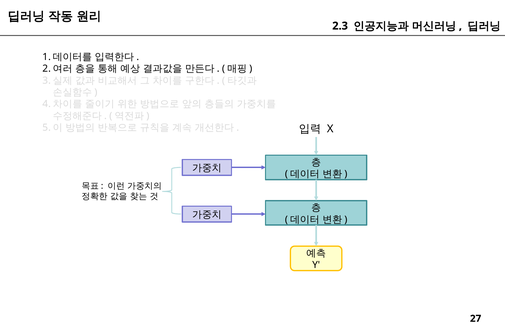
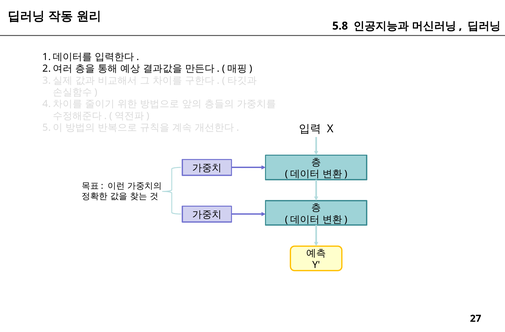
2.3: 2.3 -> 5.8 (340, 26)
